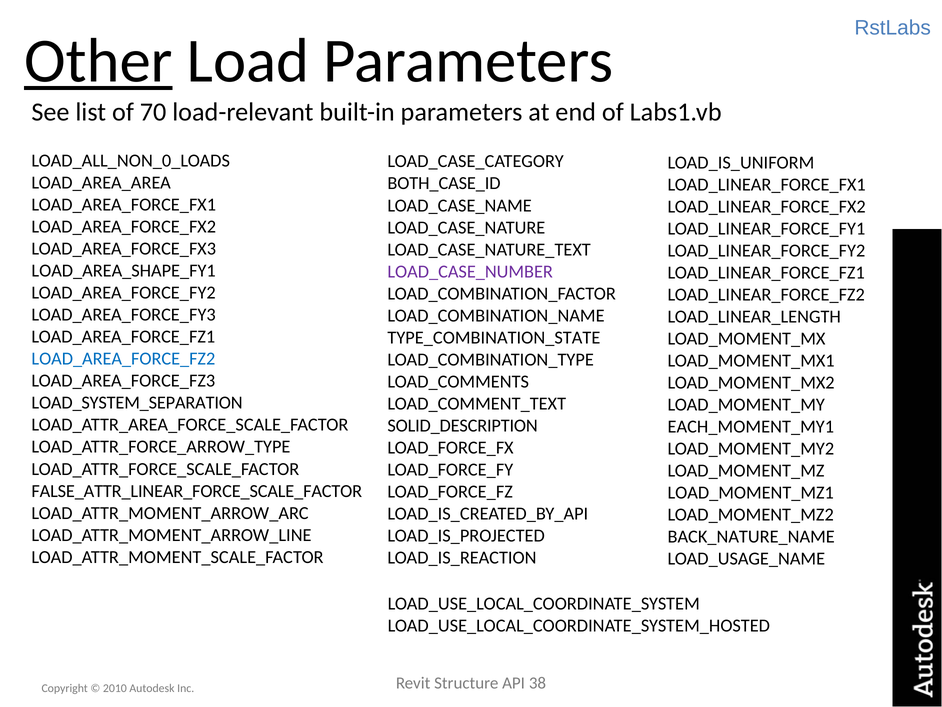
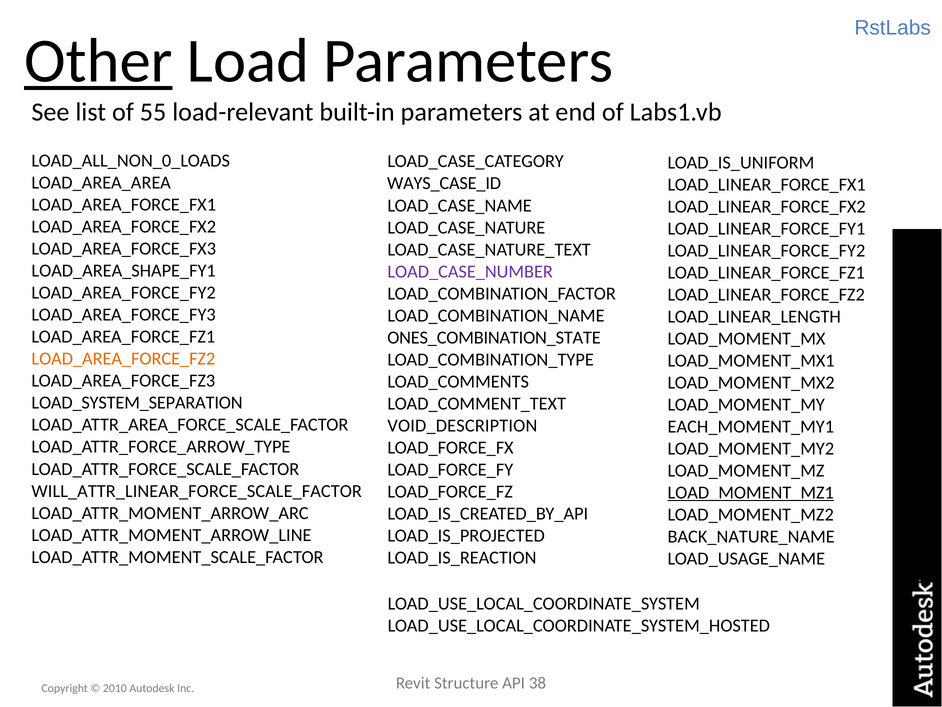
70: 70 -> 55 (153, 112)
BOTH_CASE_ID: BOTH_CASE_ID -> WAYS_CASE_ID (444, 183)
TYPE_COMBINATION_STATE: TYPE_COMBINATION_STATE -> ONES_COMBINATION_STATE (494, 337)
LOAD_AREA_FORCE_FZ2 colour: blue -> orange (123, 359)
SOLID_DESCRIPTION: SOLID_DESCRIPTION -> VOID_DESCRIPTION (462, 425)
FALSE_ATTR_LINEAR_FORCE_SCALE_FACTOR: FALSE_ATTR_LINEAR_FORCE_SCALE_FACTOR -> WILL_ATTR_LINEAR_FORCE_SCALE_FACTOR (197, 491)
LOAD_MOMENT_MZ1 underline: none -> present (751, 492)
